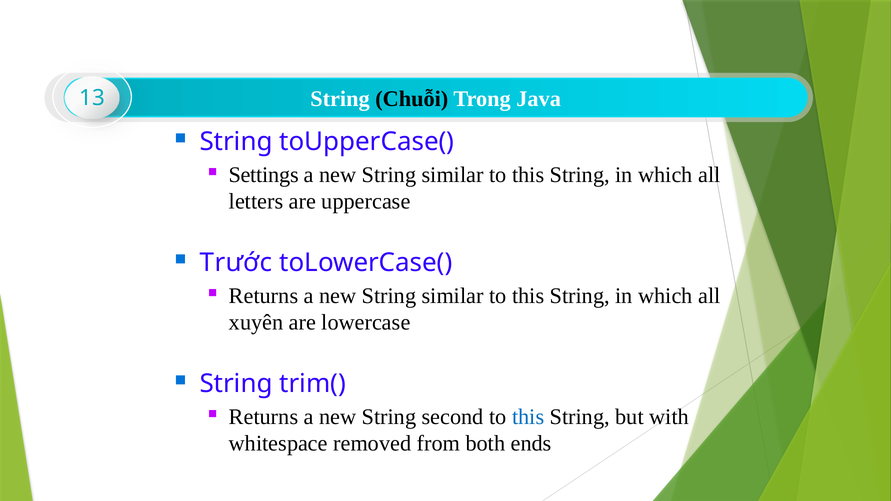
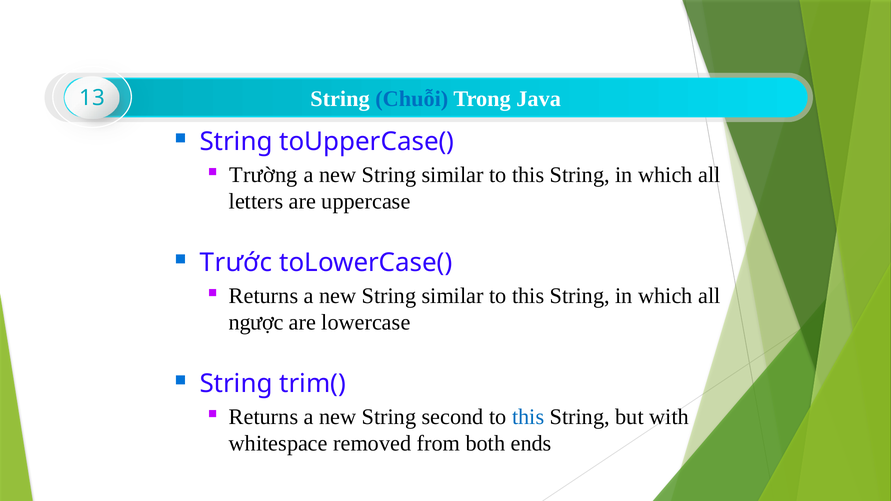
Chuỗi colour: black -> blue (412, 99)
Settings: Settings -> Trường (263, 175)
xuyên: xuyên -> ngược (256, 323)
